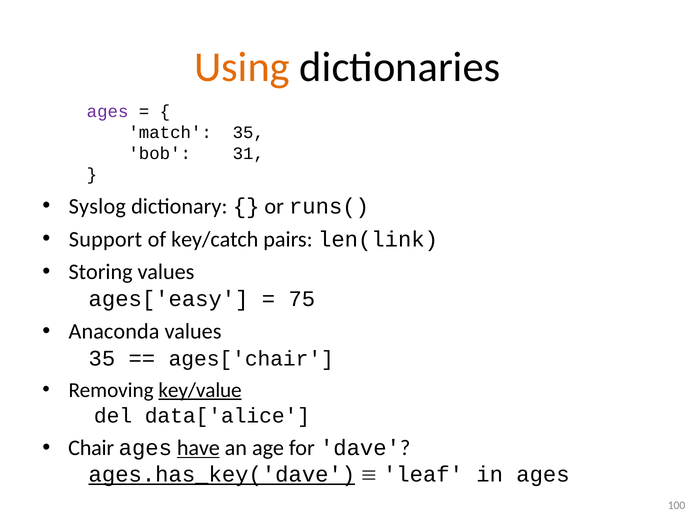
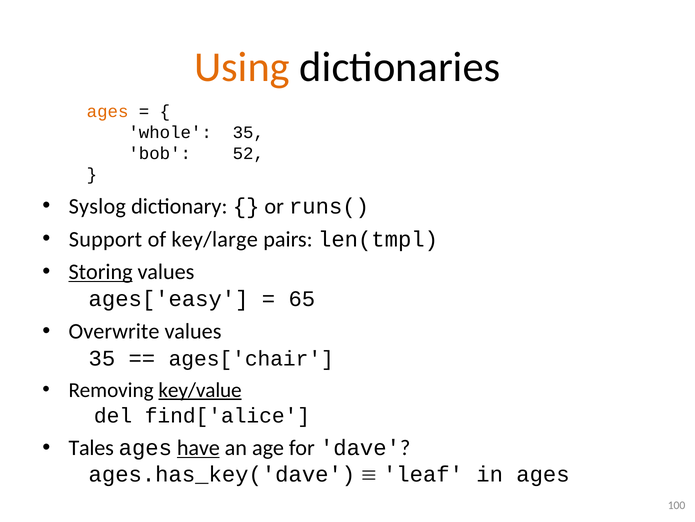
ages colour: purple -> orange (108, 111)
match: match -> whole (170, 132)
31: 31 -> 52 (248, 153)
key/catch: key/catch -> key/large (215, 239)
len(link: len(link -> len(tmpl (378, 239)
Storing underline: none -> present (101, 272)
75: 75 -> 65 (302, 298)
Anaconda: Anaconda -> Overwrite (114, 331)
data['alice: data['alice -> find['alice (227, 415)
Chair: Chair -> Tales (91, 447)
ages.has_key('dave underline: present -> none (222, 474)
